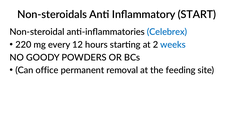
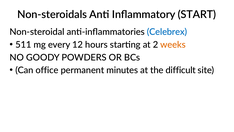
220: 220 -> 511 (23, 45)
weeks colour: blue -> orange (173, 45)
removal: removal -> minutes (122, 70)
feeding: feeding -> difficult (181, 70)
